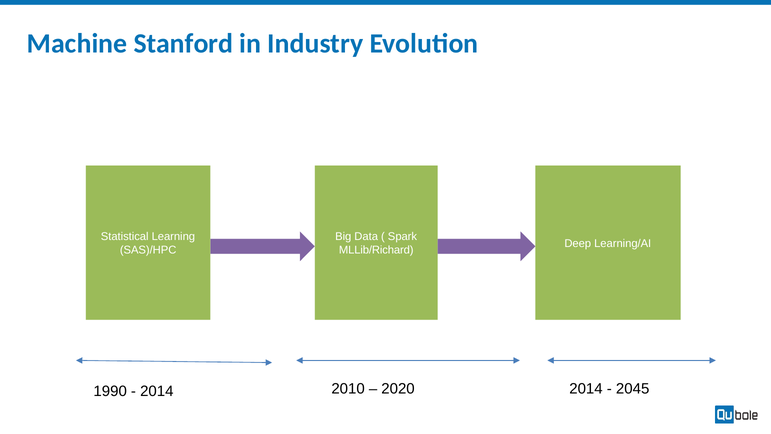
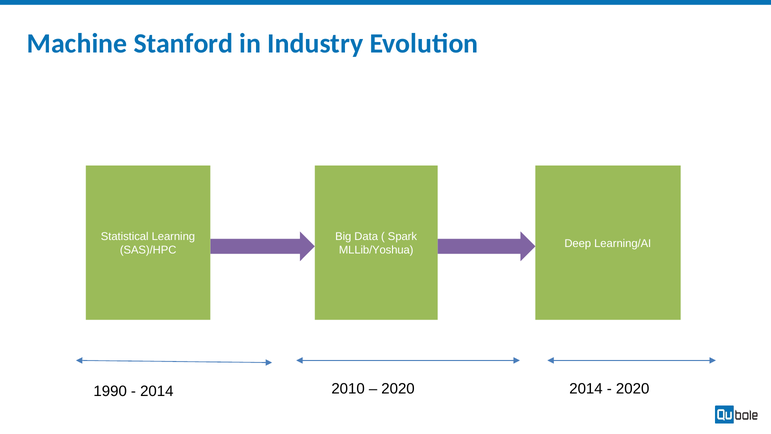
MLLib/Richard: MLLib/Richard -> MLLib/Yoshua (376, 250)
2045: 2045 -> 2020 (633, 389)
